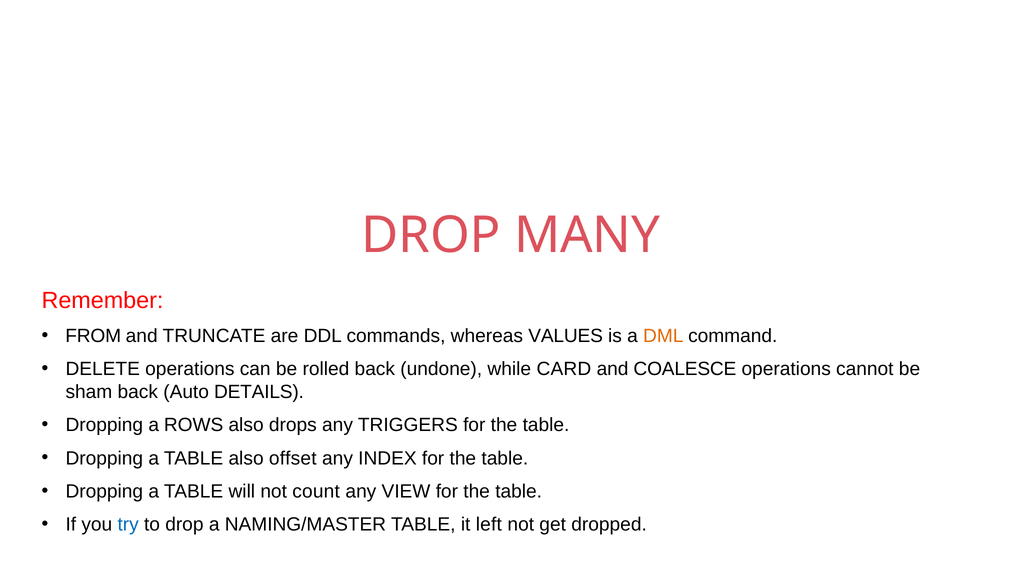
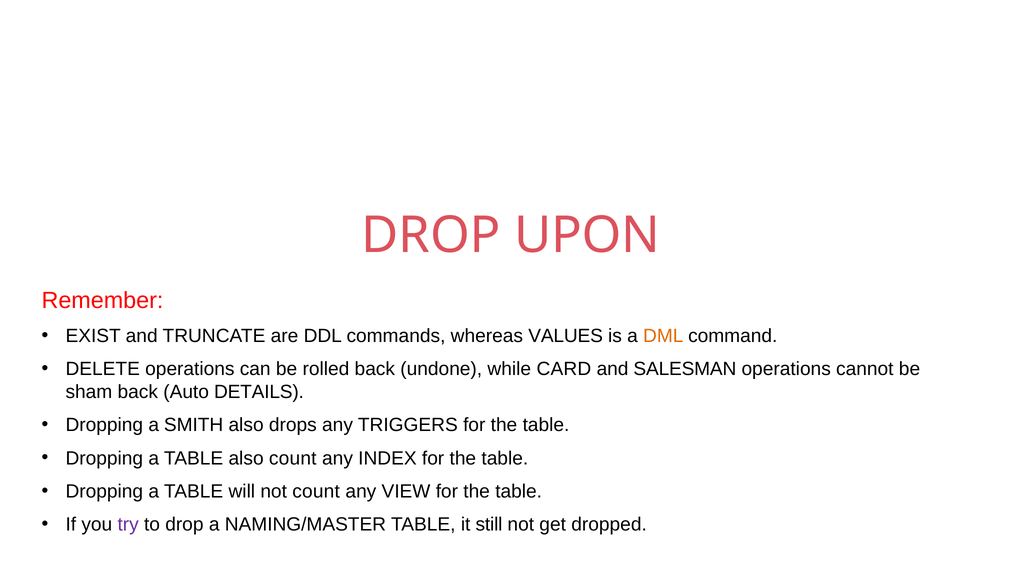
MANY: MANY -> UPON (587, 236)
FROM: FROM -> EXIST (93, 336)
COALESCE: COALESCE -> SALESMAN (685, 369)
ROWS: ROWS -> SMITH (194, 425)
also offset: offset -> count (293, 458)
try colour: blue -> purple (128, 525)
left: left -> still (489, 525)
